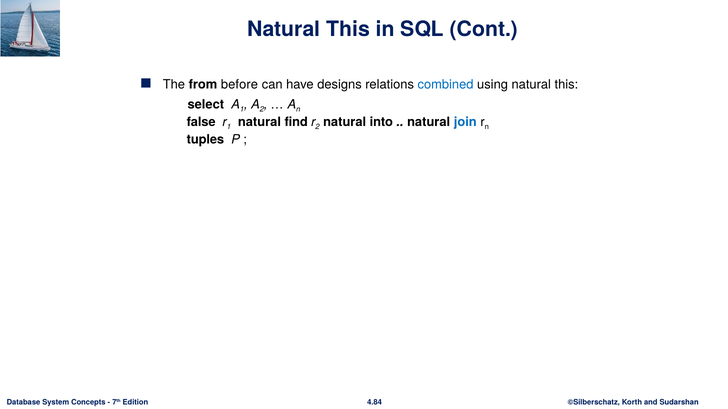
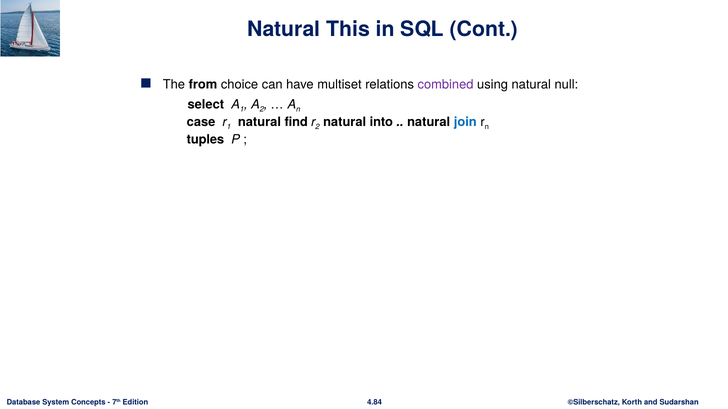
before: before -> choice (240, 85)
designs: designs -> multiset (339, 85)
combined colour: blue -> purple (446, 85)
using natural this: this -> null (566, 85)
false: false -> case (201, 122)
